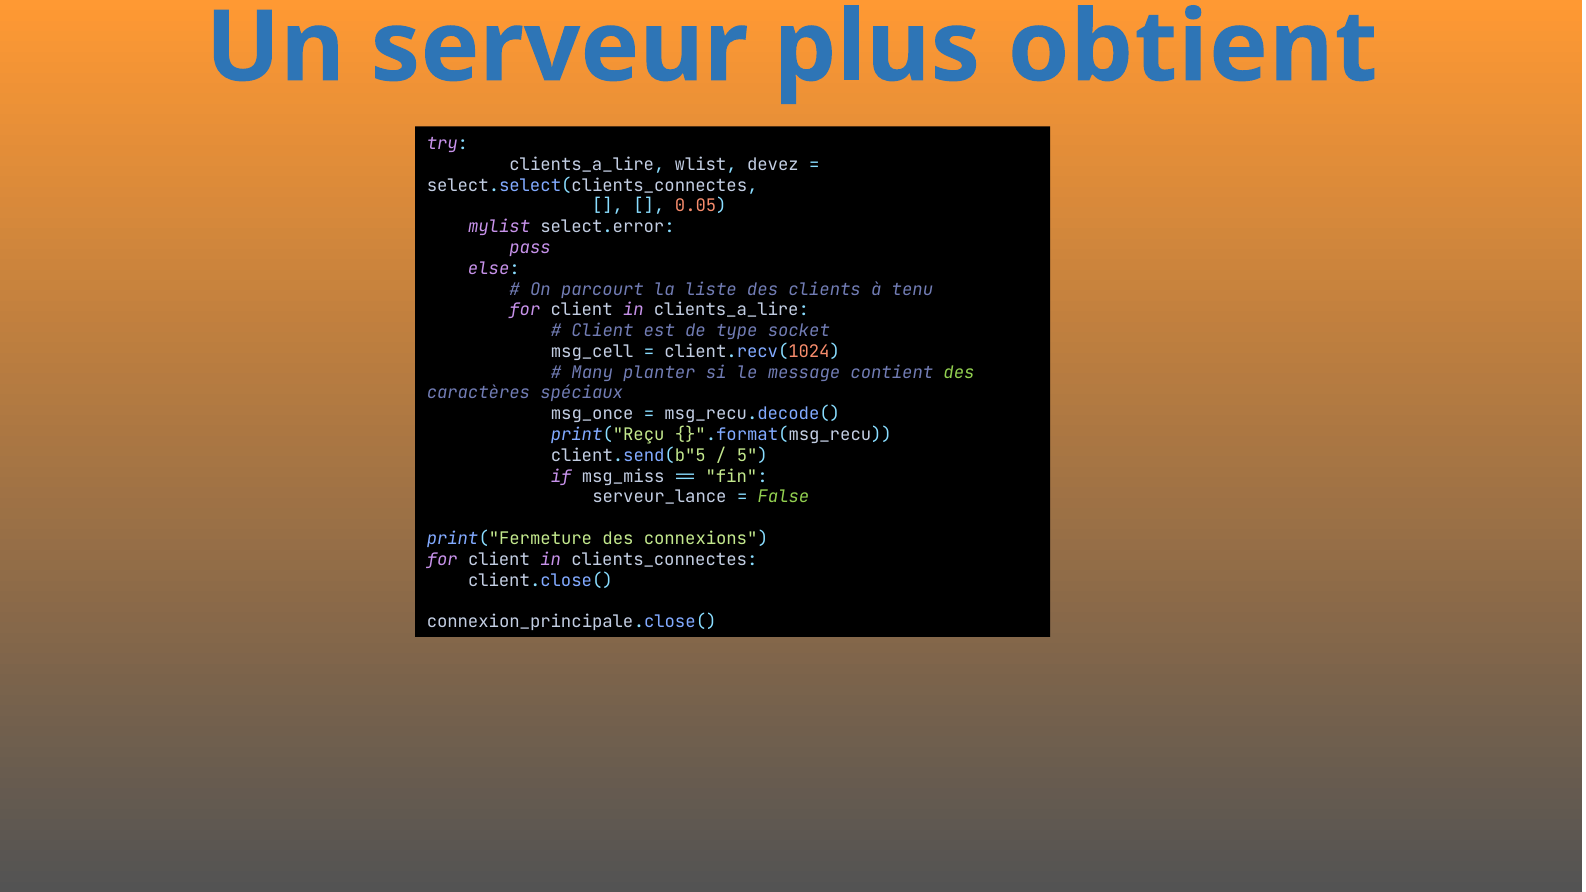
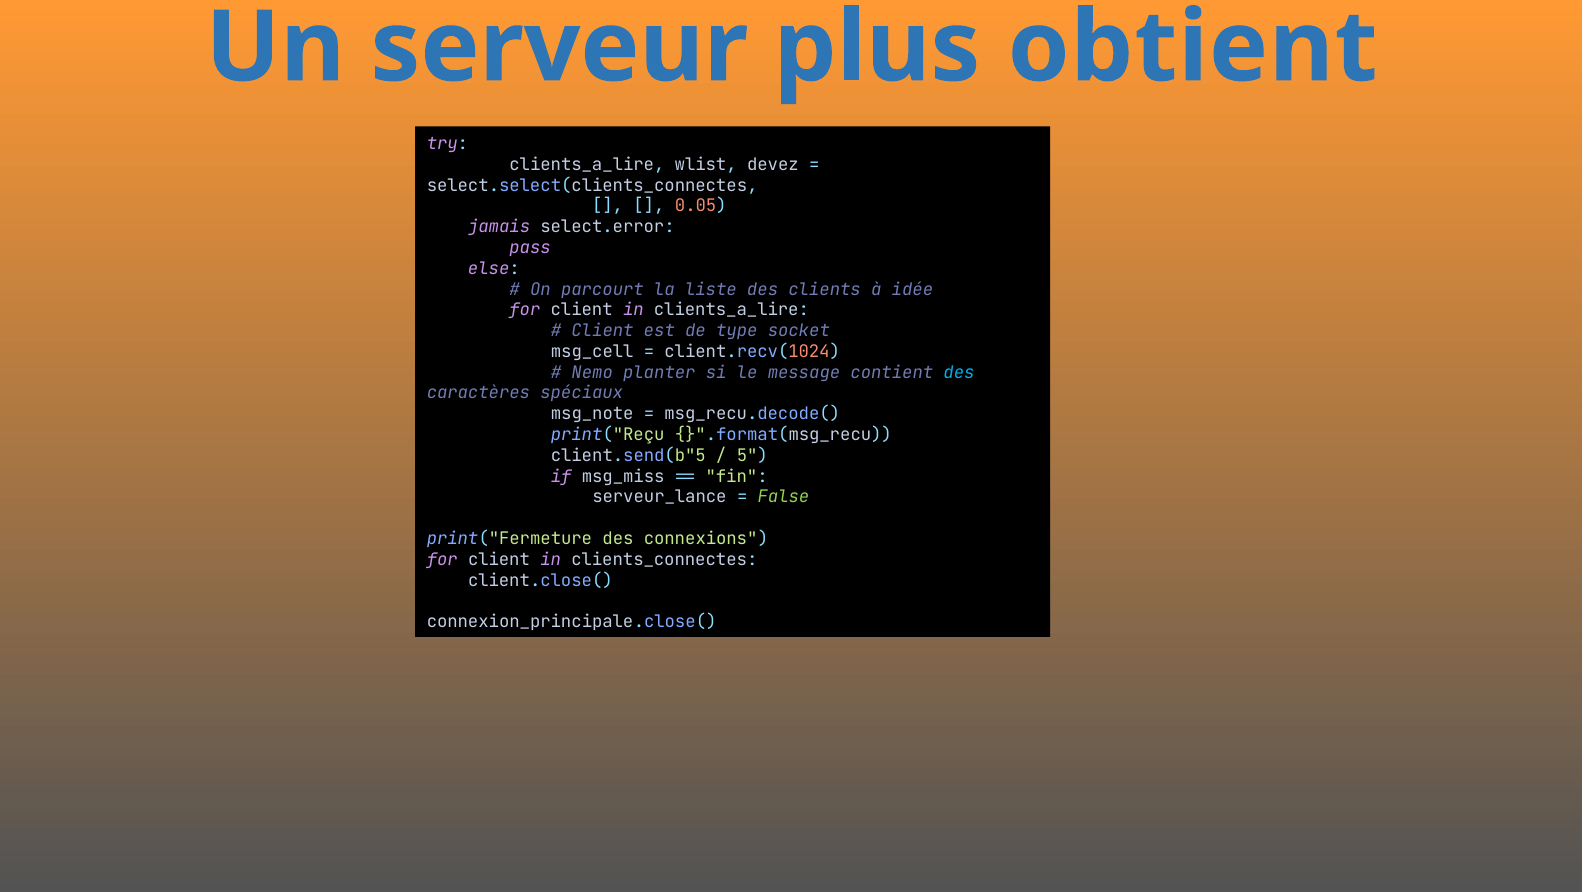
mylist: mylist -> jamais (499, 227)
tenu: tenu -> idée (912, 289)
Many: Many -> Nemo (592, 373)
des colour: light green -> light blue (959, 373)
msg_once: msg_once -> msg_note (592, 414)
